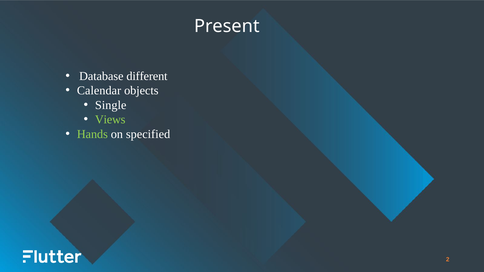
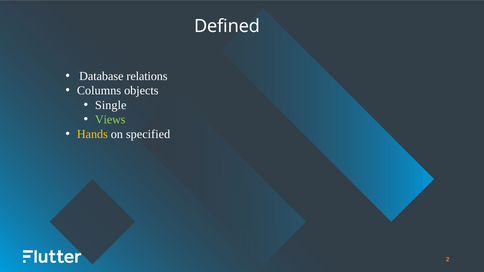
Present: Present -> Defined (227, 26)
different: different -> relations (147, 76)
Calendar: Calendar -> Columns (99, 91)
Hands colour: light green -> yellow (92, 134)
